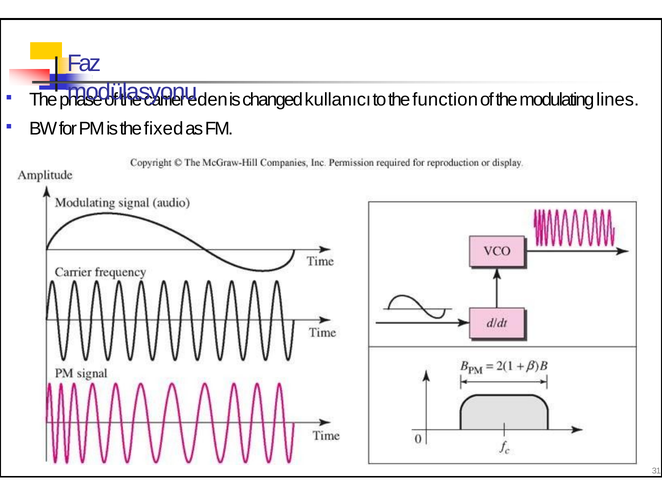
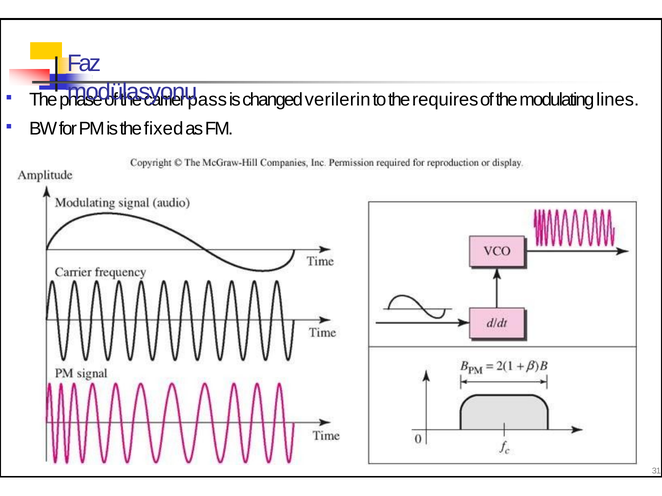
eden: eden -> pass (207, 100)
kullanıcı: kullanıcı -> verilerin (338, 100)
function: function -> requires (445, 100)
